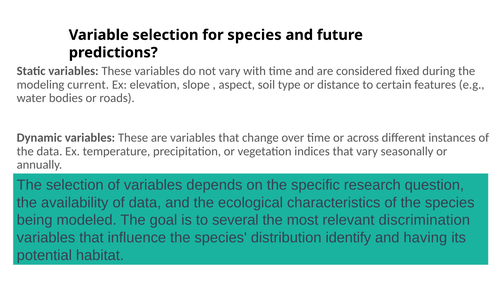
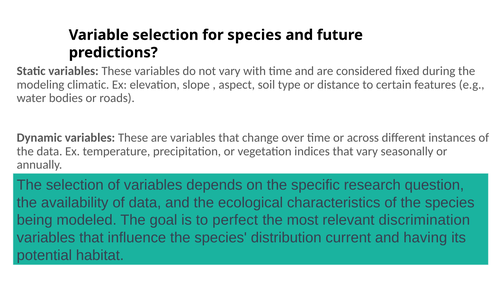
current: current -> climatic (88, 85)
several: several -> perfect (235, 220)
identify: identify -> current (348, 238)
